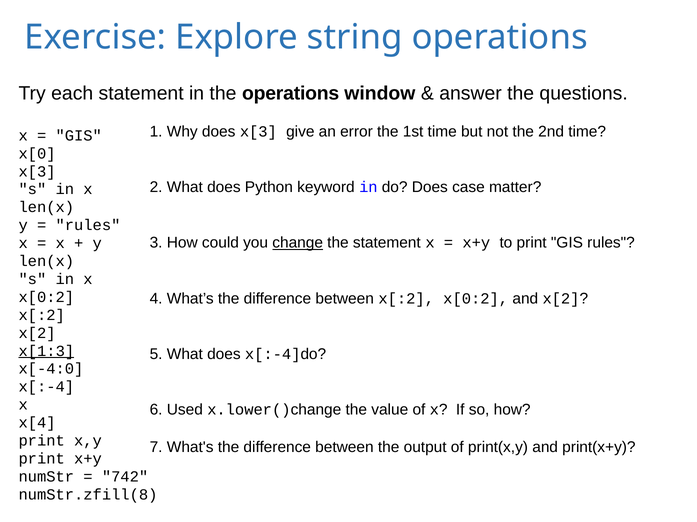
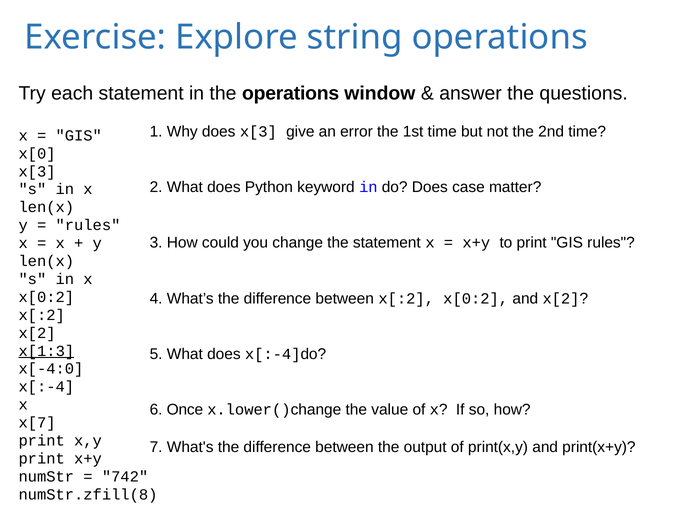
change underline: present -> none (298, 243)
Used: Used -> Once (185, 410)
x[4: x[4 -> x[7 (37, 423)
